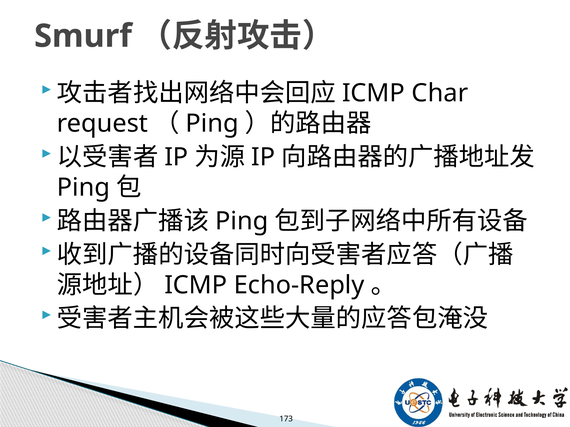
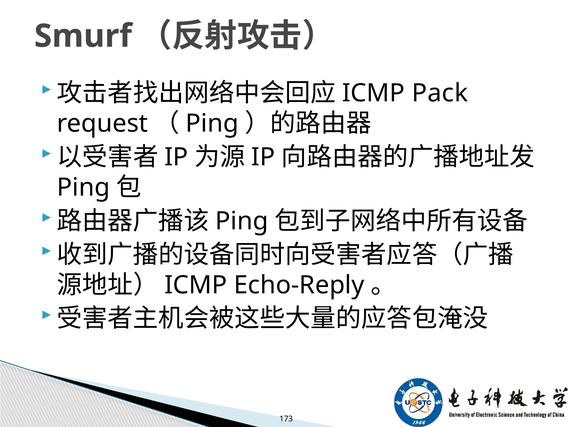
Char: Char -> Pack (440, 93)
